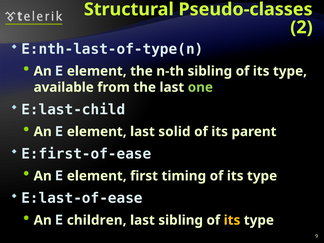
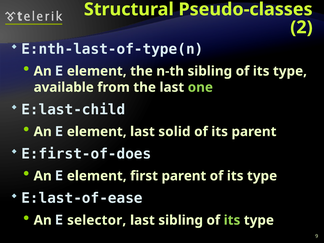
E:first-of-ease: E:first-of-ease -> E:first-of-does (86, 154)
first timing: timing -> parent (184, 176)
children: children -> selector (97, 220)
its colour: yellow -> light green (232, 220)
